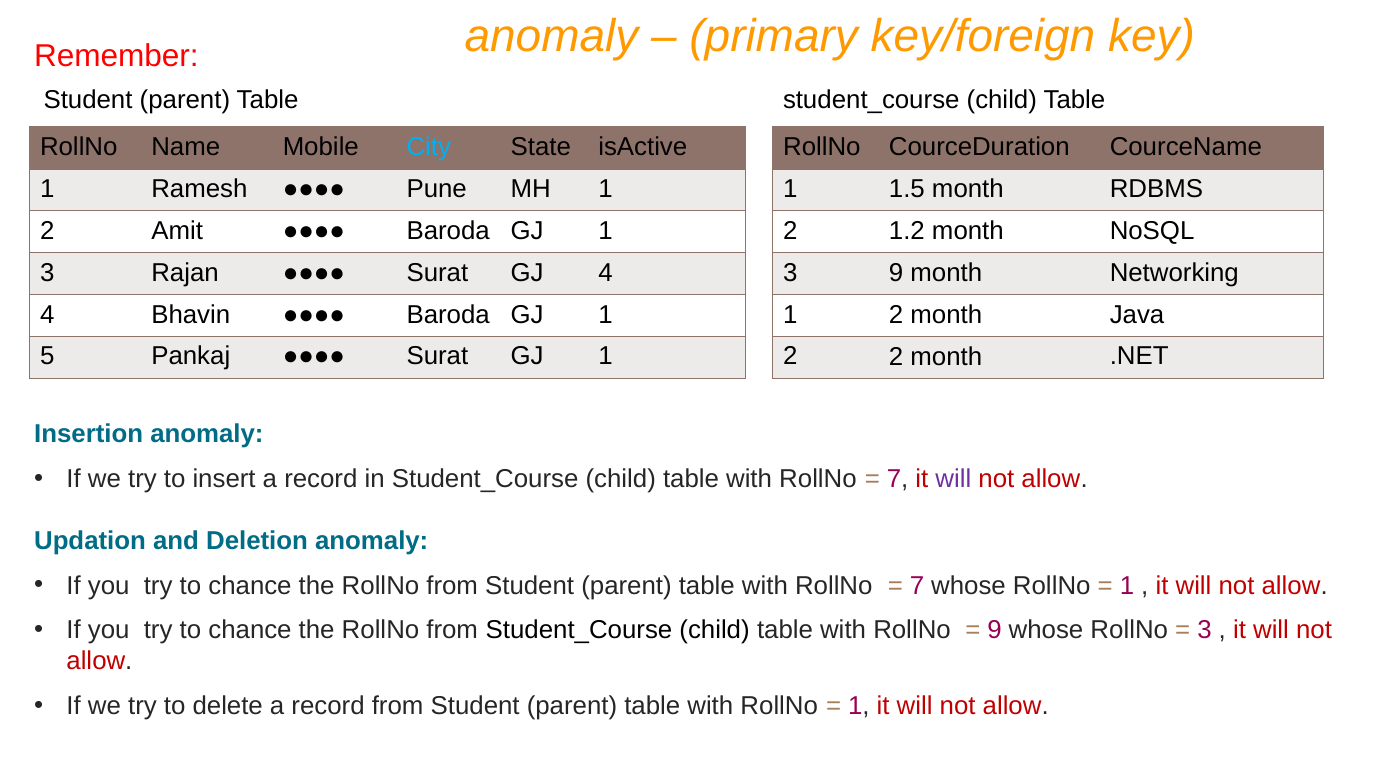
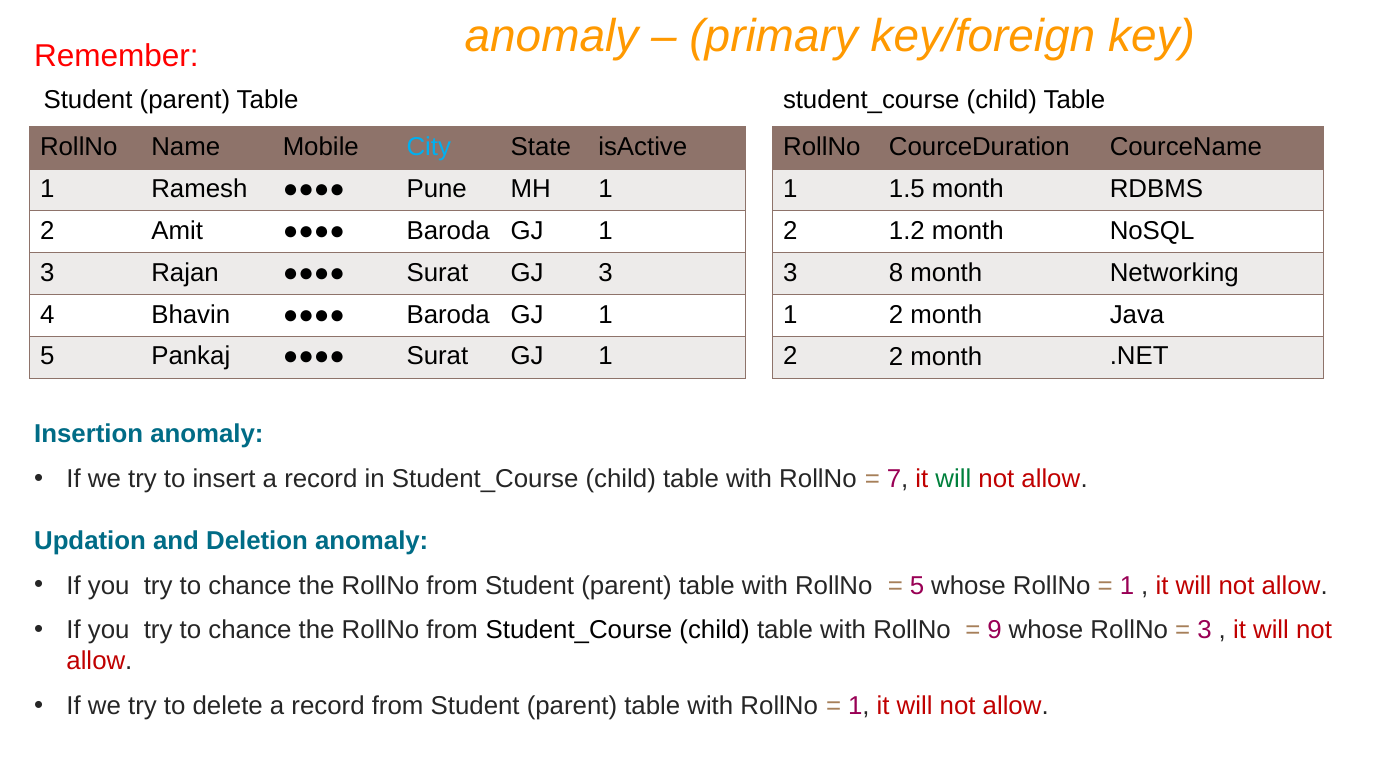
GJ 4: 4 -> 3 (606, 273)
3 9: 9 -> 8 (896, 273)
will colour: purple -> green (953, 479)
7: 7 -> 5 (917, 586)
